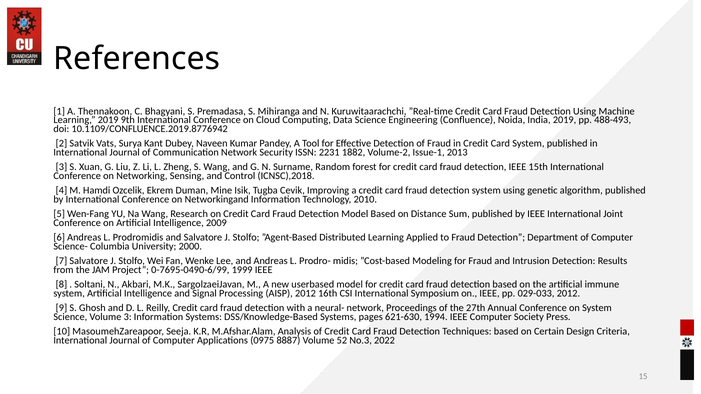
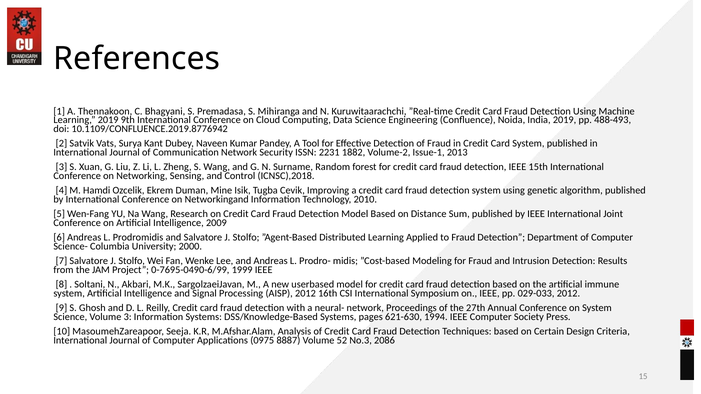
2022: 2022 -> 2086 (384, 341)
